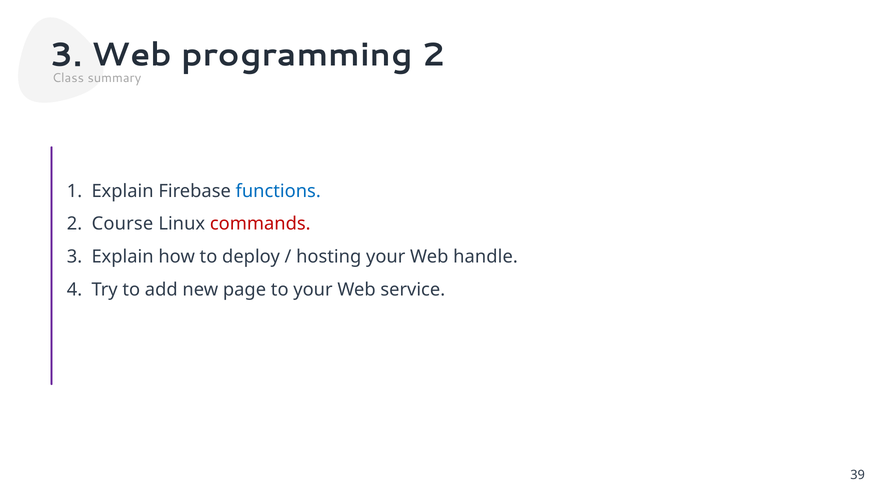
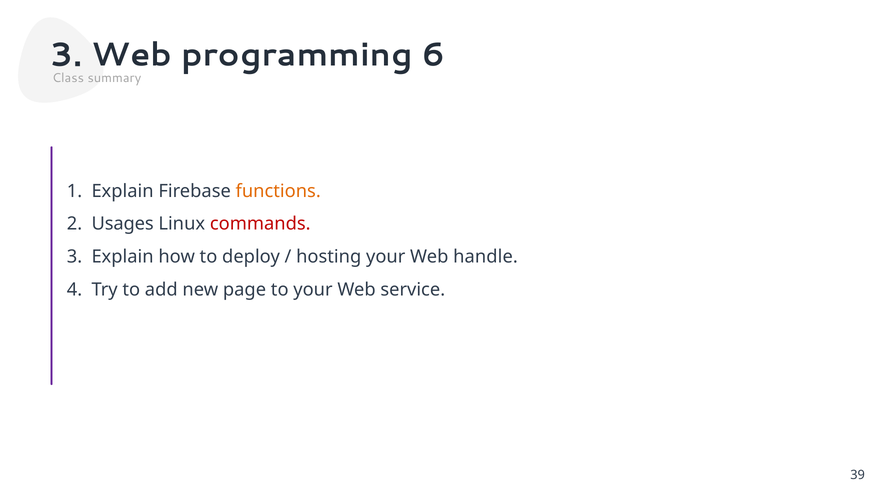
programming 2: 2 -> 6 (434, 55)
functions colour: blue -> orange (278, 191)
Course: Course -> Usages (123, 224)
